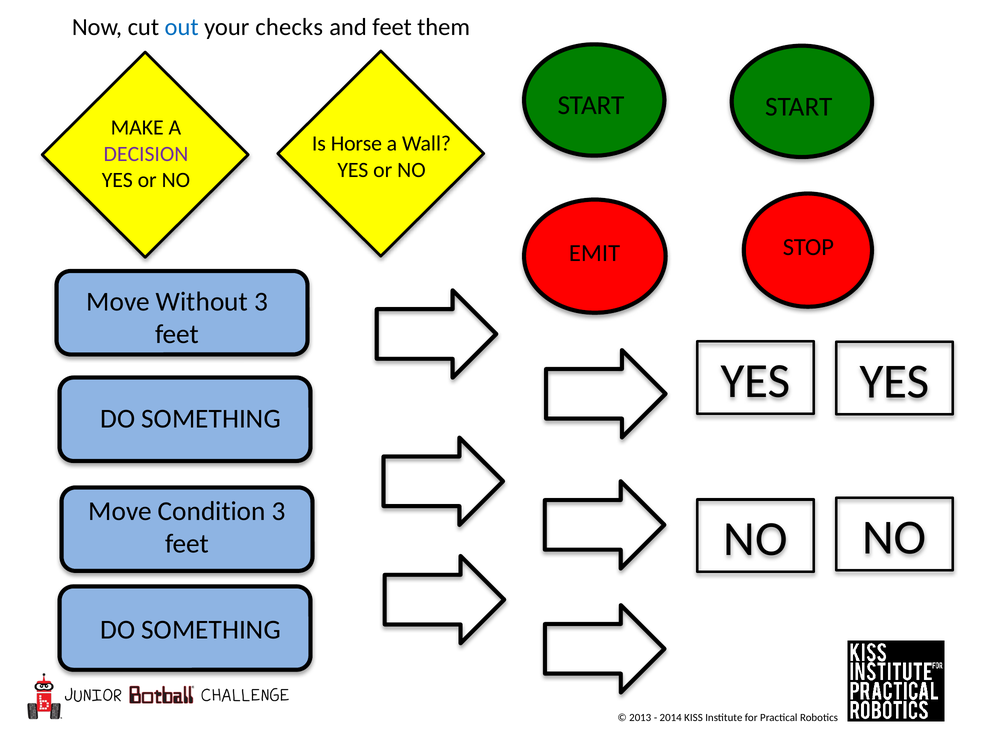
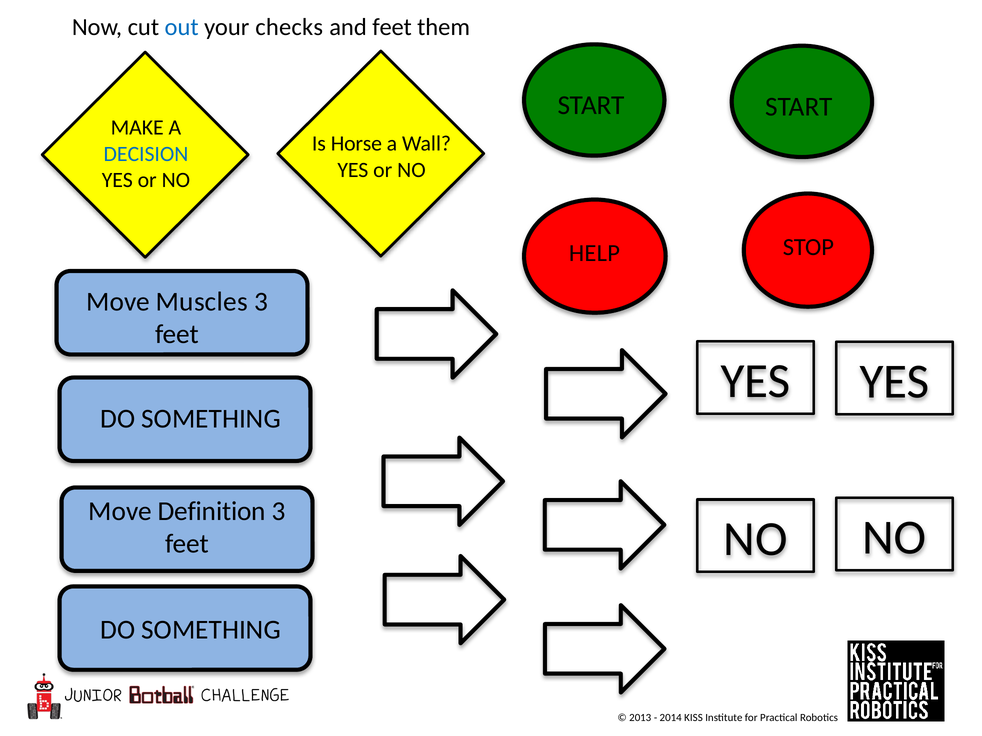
DECISION colour: purple -> blue (146, 154)
EMIT: EMIT -> HELP (594, 253)
Without: Without -> Muscles (202, 302)
Condition: Condition -> Definition (212, 512)
